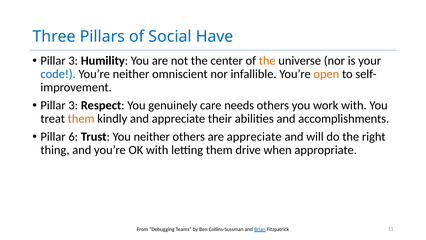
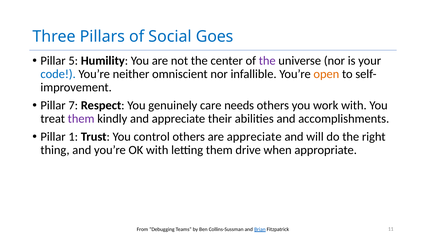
Have: Have -> Goes (215, 37)
3: 3 -> 5 (73, 61)
the colour: orange -> purple (267, 61)
3: 3 -> 7 (73, 105)
them colour: orange -> purple (81, 119)
6: 6 -> 1 (73, 136)
You neither: neither -> control (152, 136)
